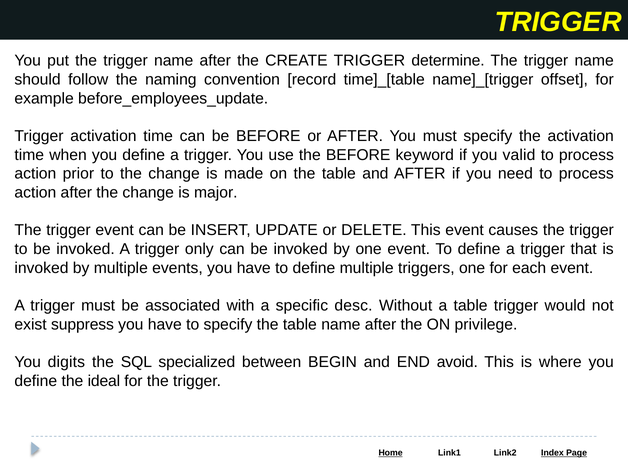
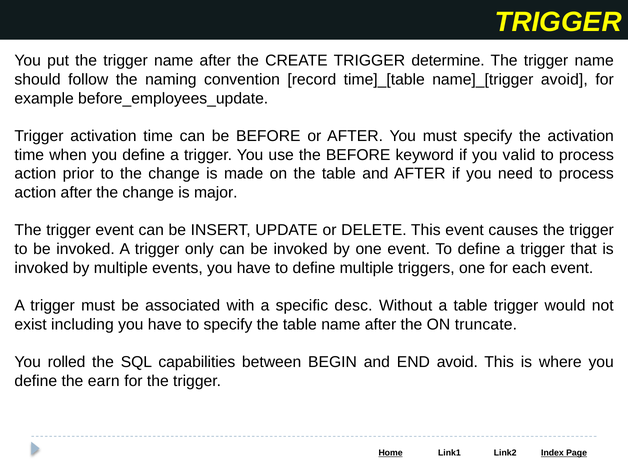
name]_[trigger offset: offset -> avoid (564, 80)
suppress: suppress -> including (82, 324)
privilege: privilege -> truncate (486, 324)
digits: digits -> rolled (67, 362)
specialized: specialized -> capabilities (197, 362)
ideal: ideal -> earn (104, 381)
